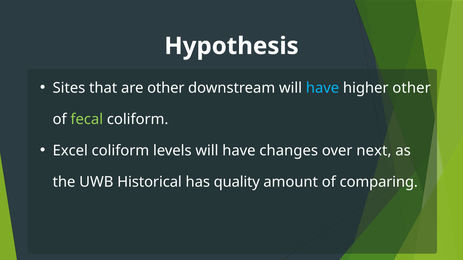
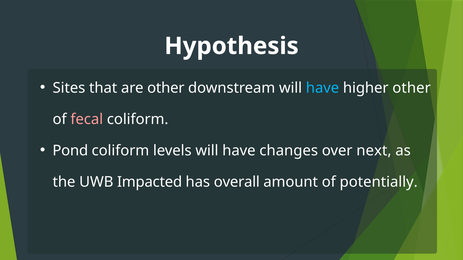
fecal colour: light green -> pink (87, 119)
Excel: Excel -> Pond (70, 151)
Historical: Historical -> Impacted (150, 182)
quality: quality -> overall (237, 182)
comparing: comparing -> potentially (379, 182)
